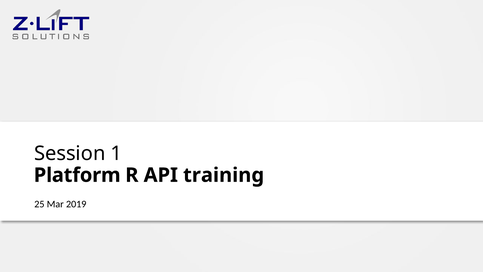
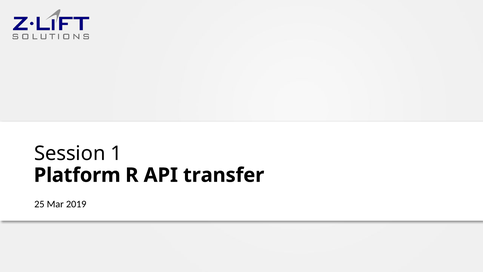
training: training -> transfer (224, 175)
